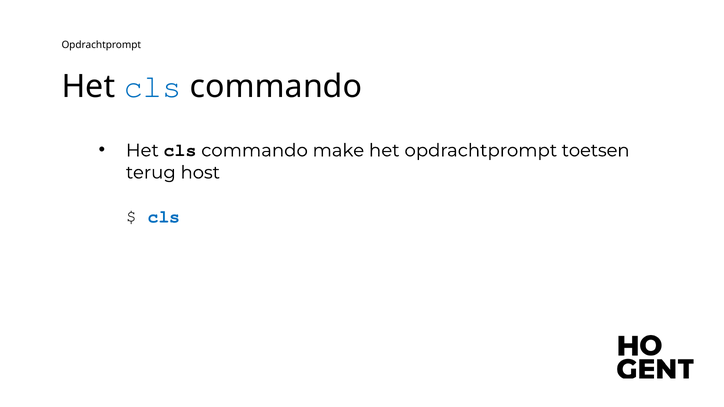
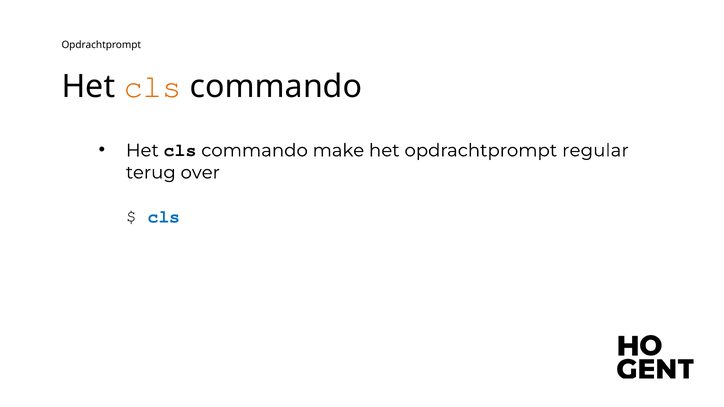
cls colour: blue -> orange (153, 87)
toetsen: toetsen -> regular (595, 151)
host: host -> over (200, 173)
